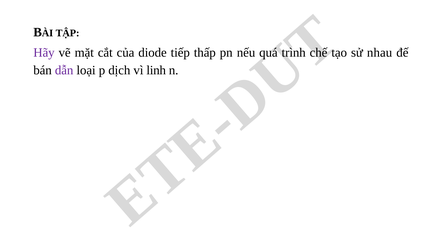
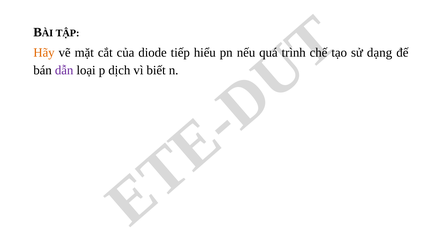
Hãy colour: purple -> orange (44, 52)
thấp: thấp -> hiểu (205, 52)
nhau: nhau -> dạng (380, 52)
linh: linh -> biết (156, 70)
